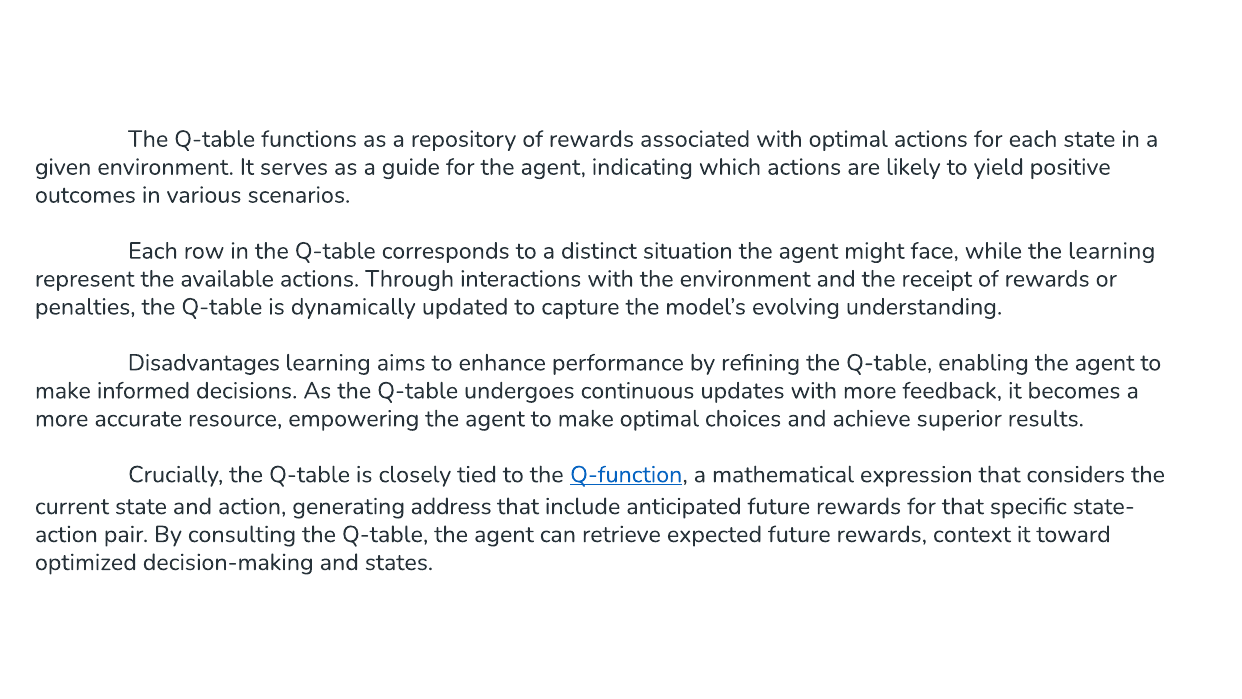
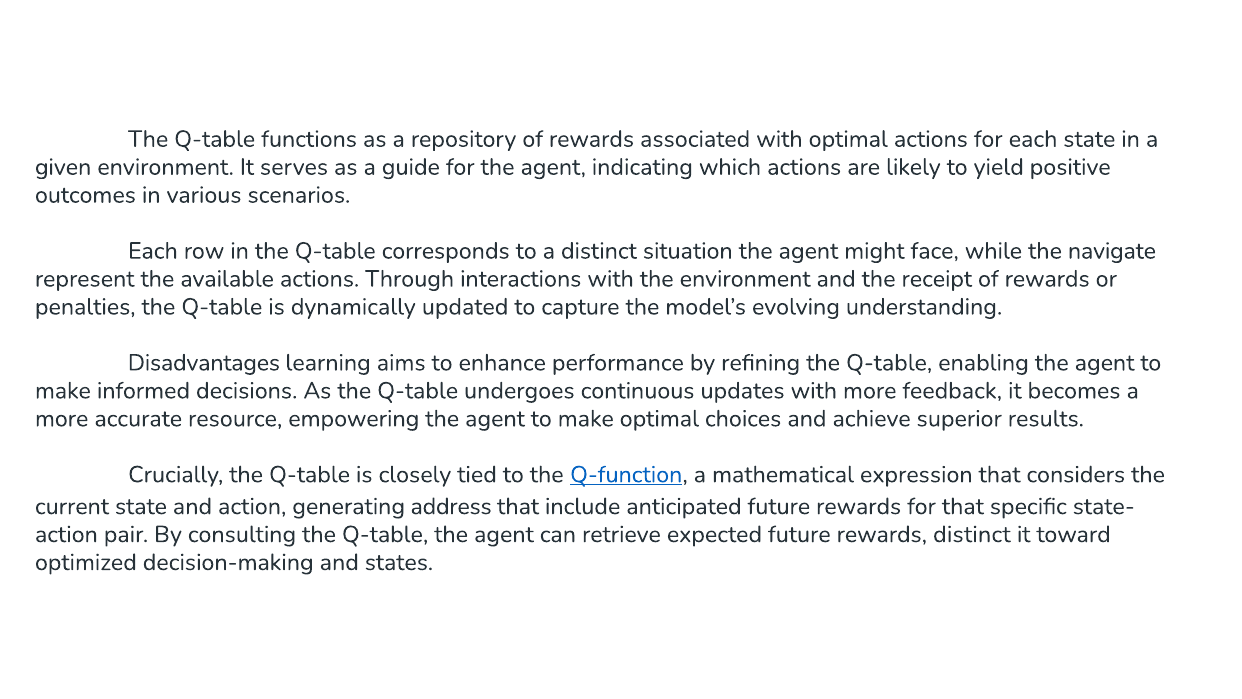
the learning: learning -> navigate (1112, 251)
rewards context: context -> distinct (972, 534)
